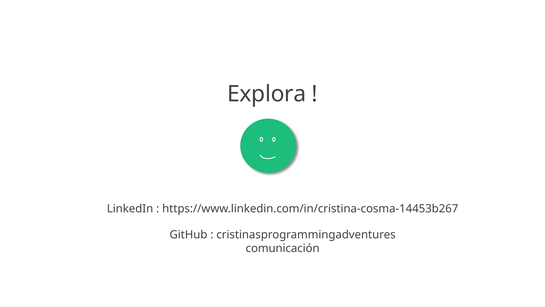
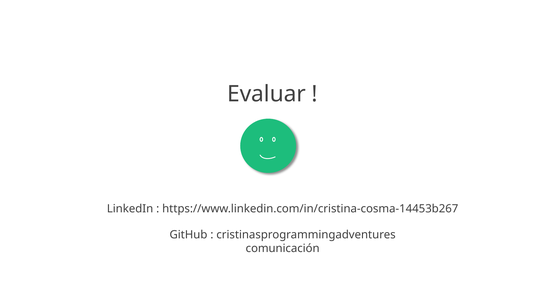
Explora: Explora -> Evaluar (267, 94)
